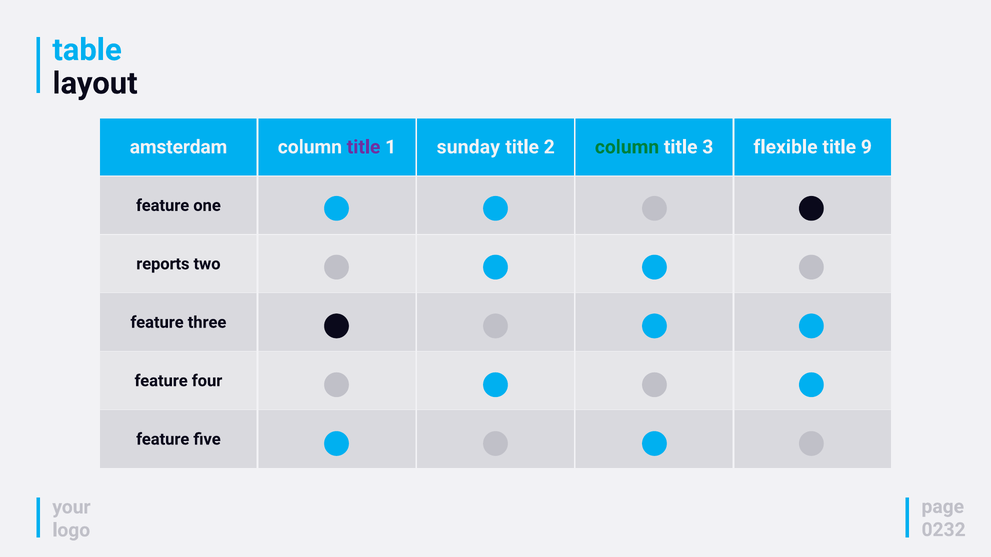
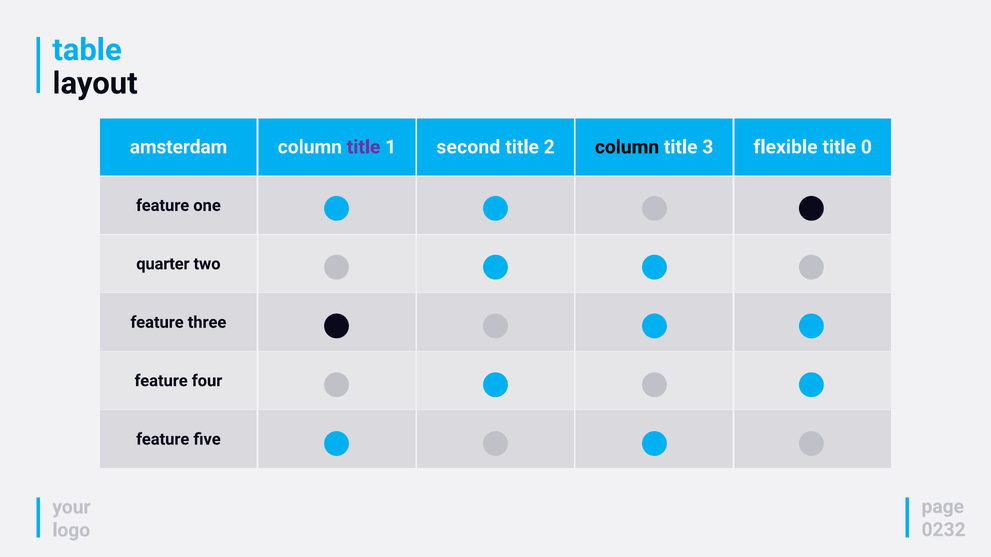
sunday: sunday -> second (468, 147)
column colour: green -> black (627, 147)
9: 9 -> 0 (866, 147)
reports: reports -> quarter (163, 264)
